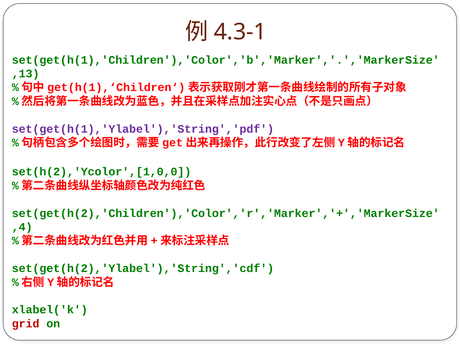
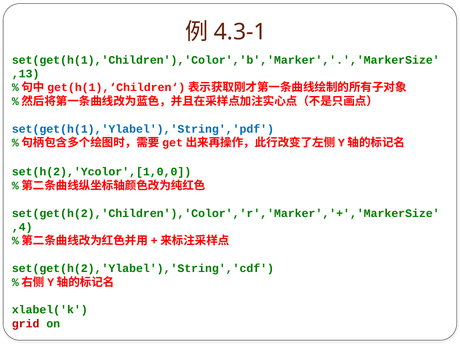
set(get(h(1),'Ylabel'),'String','pdf colour: purple -> blue (143, 129)
